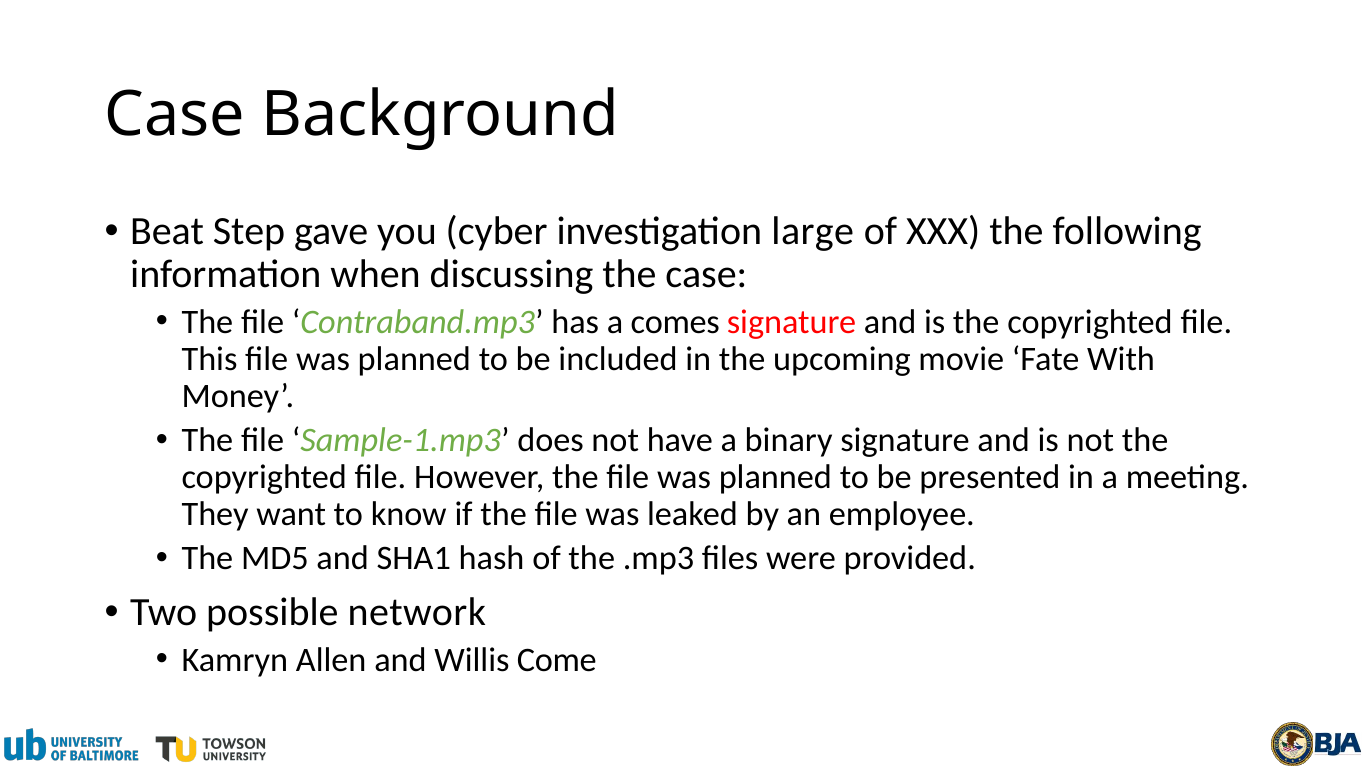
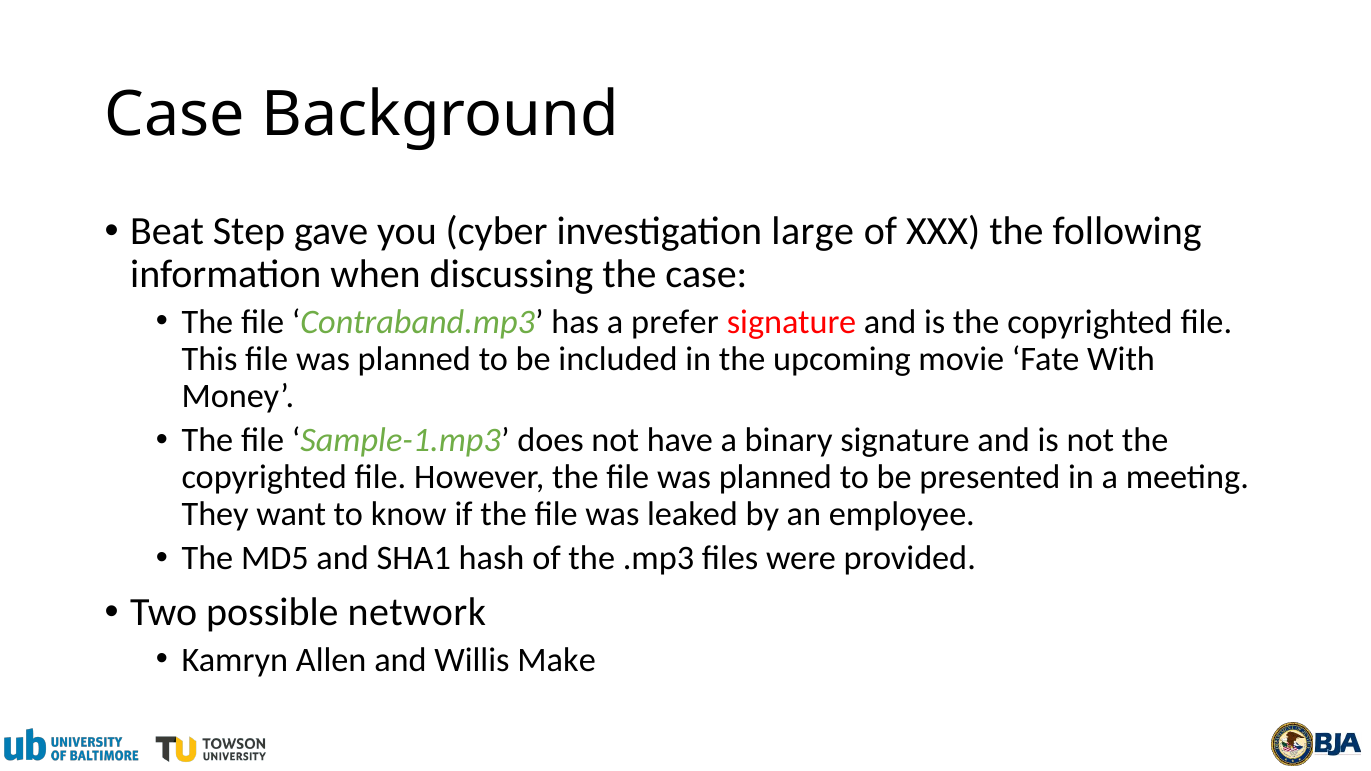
comes: comes -> prefer (675, 322)
Come: Come -> Make (557, 660)
